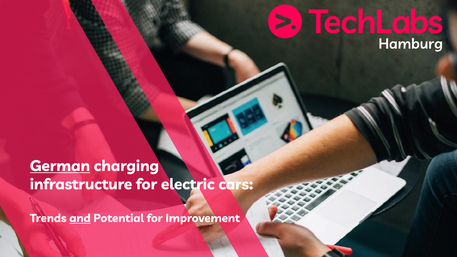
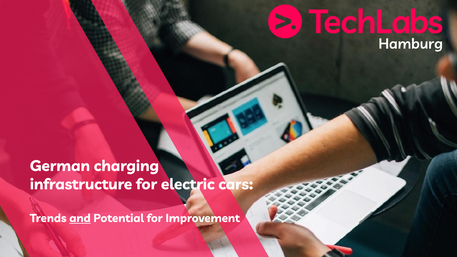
German underline: present -> none (60, 166)
